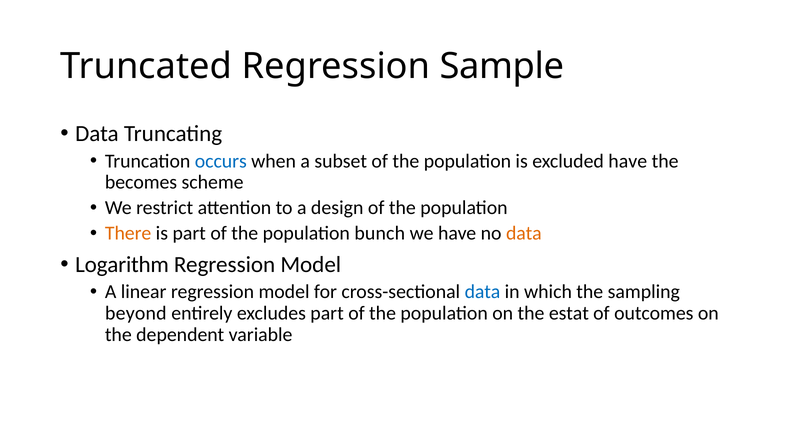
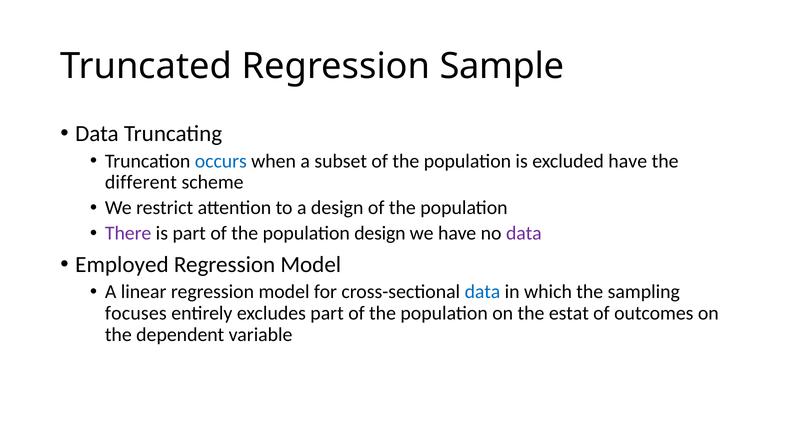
becomes: becomes -> different (141, 183)
There colour: orange -> purple (128, 234)
population bunch: bunch -> design (380, 234)
data colour: orange -> purple (524, 234)
Logarithm: Logarithm -> Employed (122, 265)
beyond: beyond -> focuses (136, 314)
